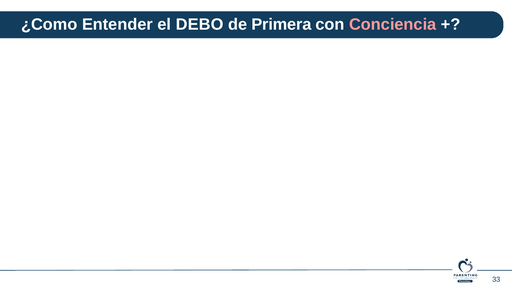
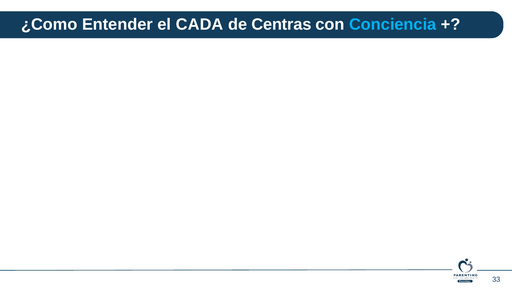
DEBO: DEBO -> CADA (200, 25)
Primera: Primera -> Centras (282, 25)
Conciencia colour: pink -> light blue (393, 25)
